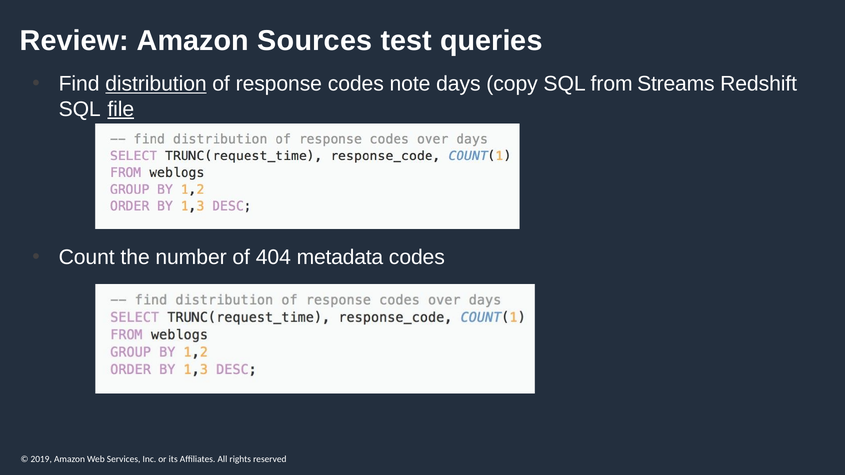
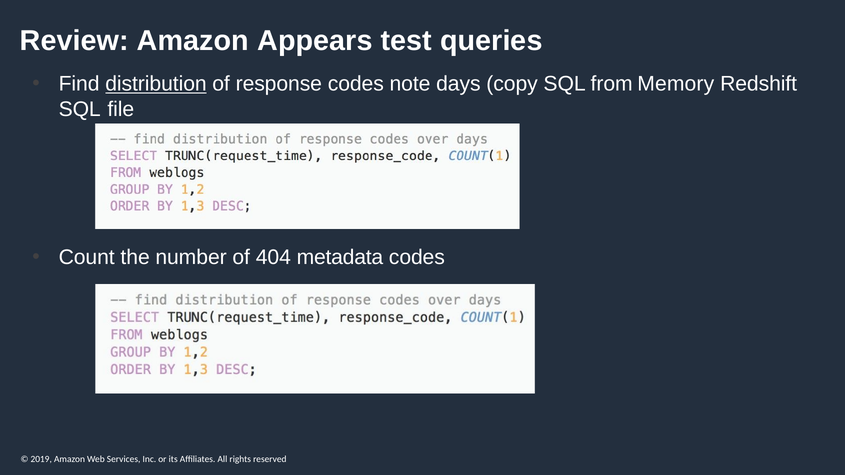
Sources: Sources -> Appears (315, 41)
Streams: Streams -> Memory (676, 84)
file underline: present -> none (121, 109)
